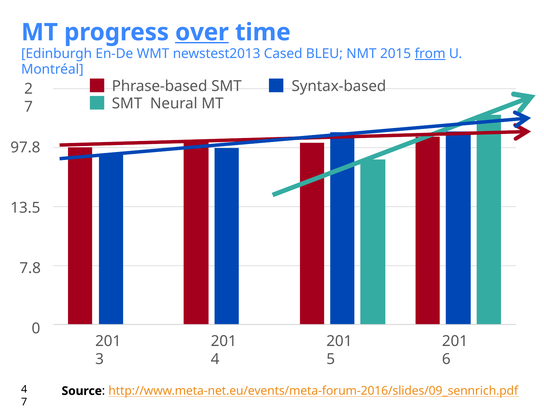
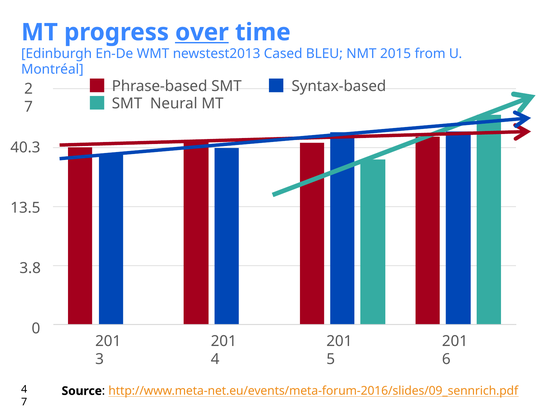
from underline: present -> none (430, 54)
97.8: 97.8 -> 40.3 (25, 148)
7.8: 7.8 -> 3.8 (30, 268)
